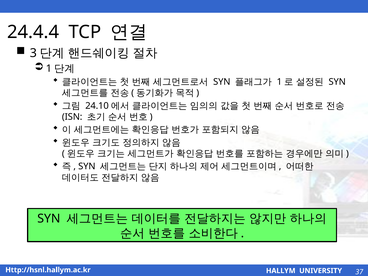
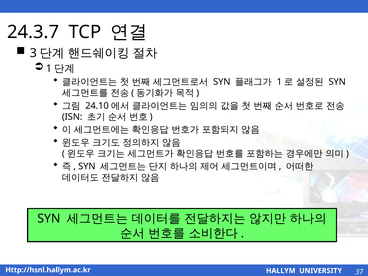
24.4.4: 24.4.4 -> 24.3.7 (33, 32)
